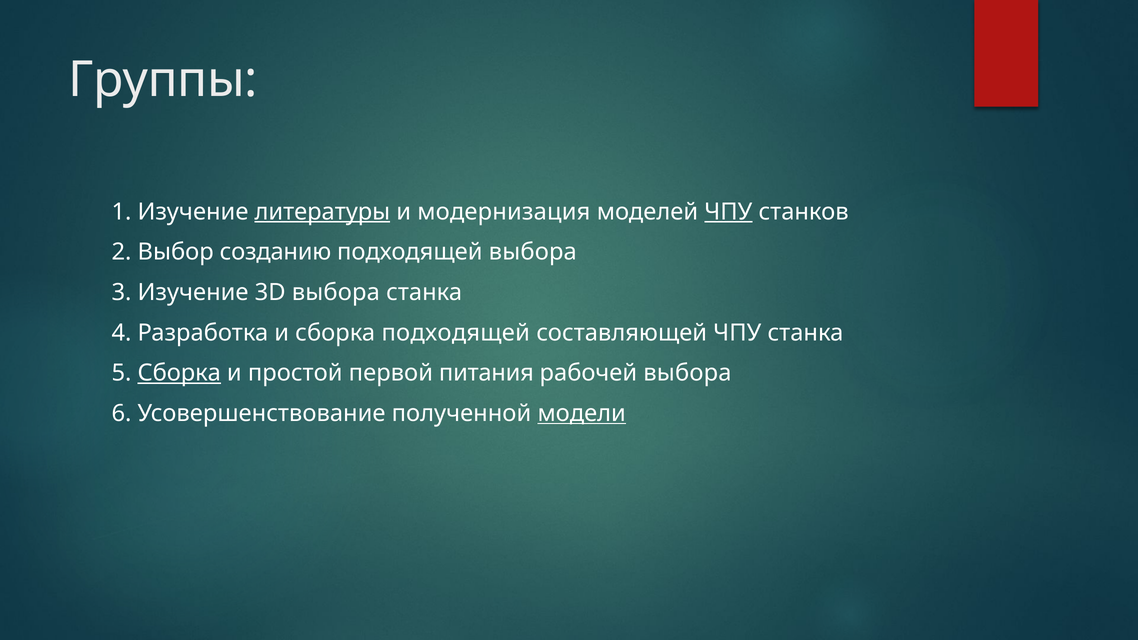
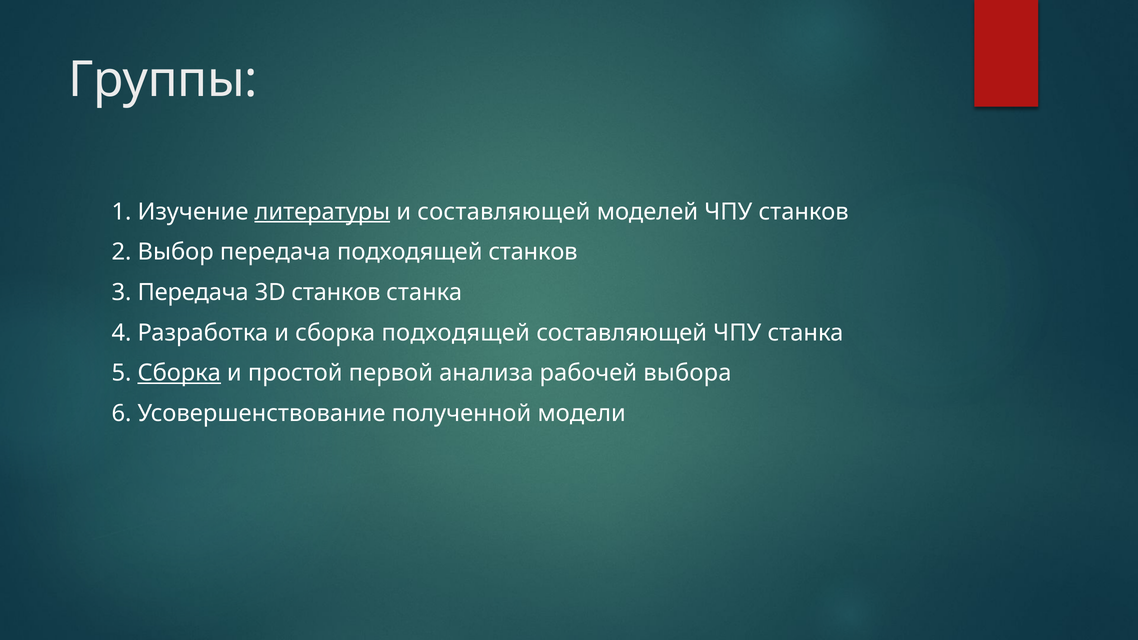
и модернизация: модернизация -> составляющей (504, 212)
ЧПУ underline: present -> none (728, 212)
Выбор созданию: созданию -> передача (275, 252)
подходящей выбора: выбора -> станков (533, 252)
3 Изучение: Изучение -> Передача (193, 292)
3D выбора: выбора -> станков (336, 292)
питания: питания -> анализа (486, 373)
модели underline: present -> none (582, 413)
